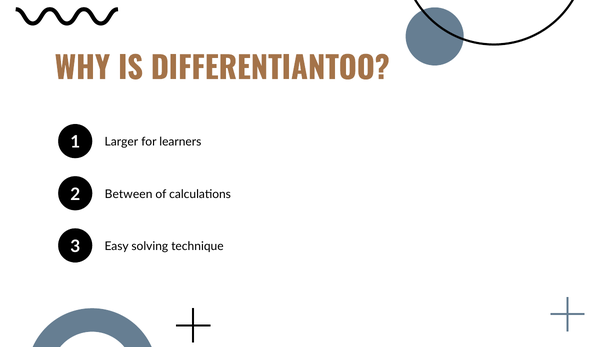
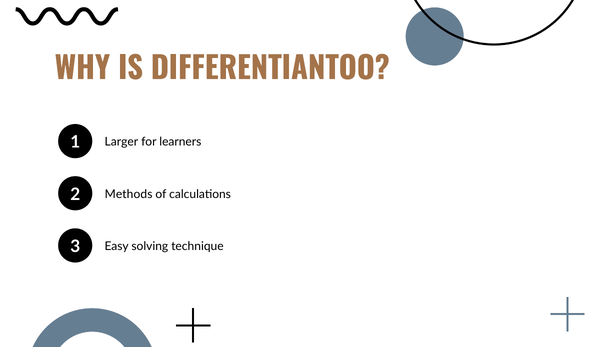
Between: Between -> Methods (129, 194)
